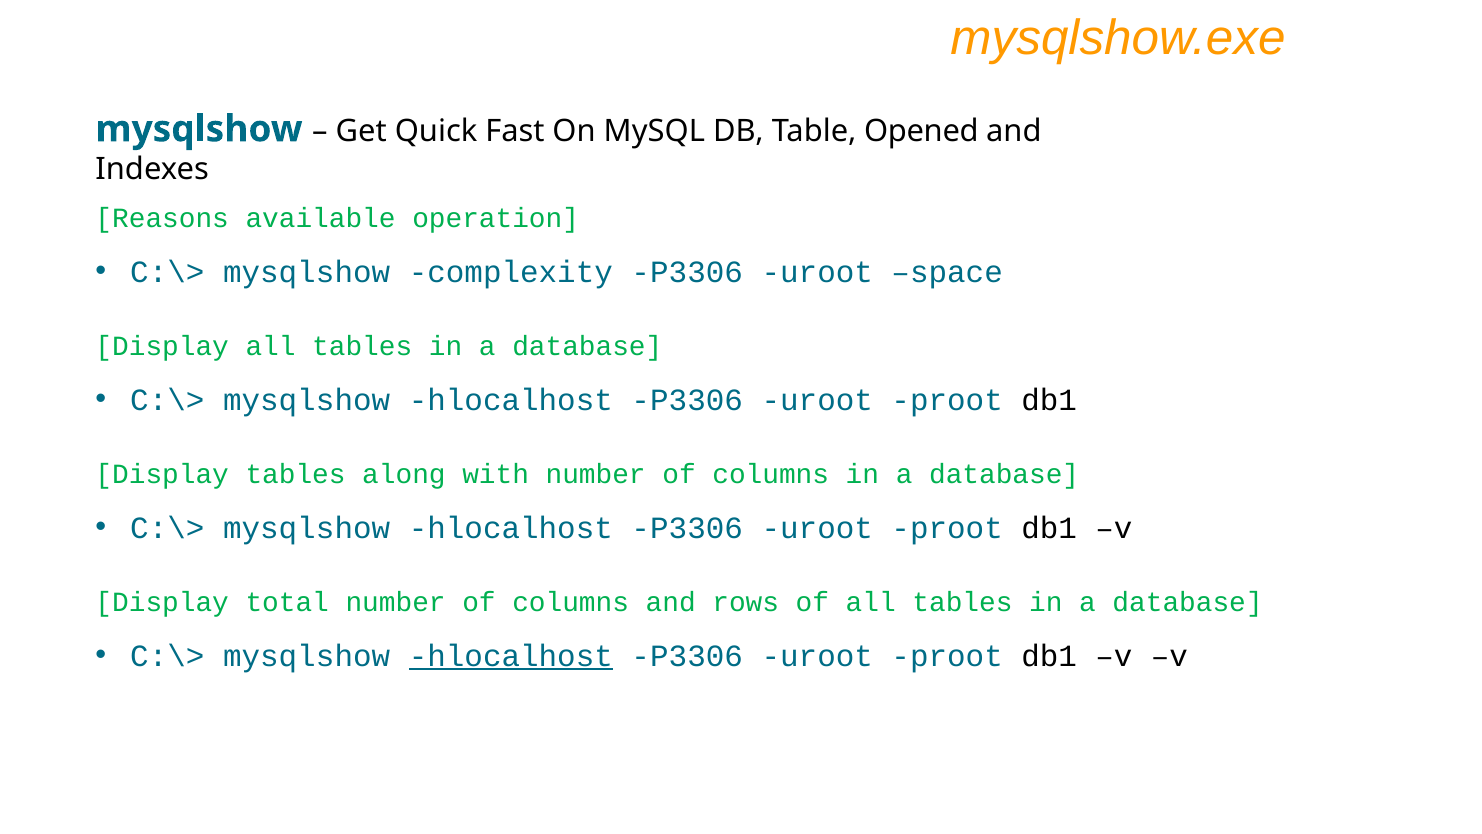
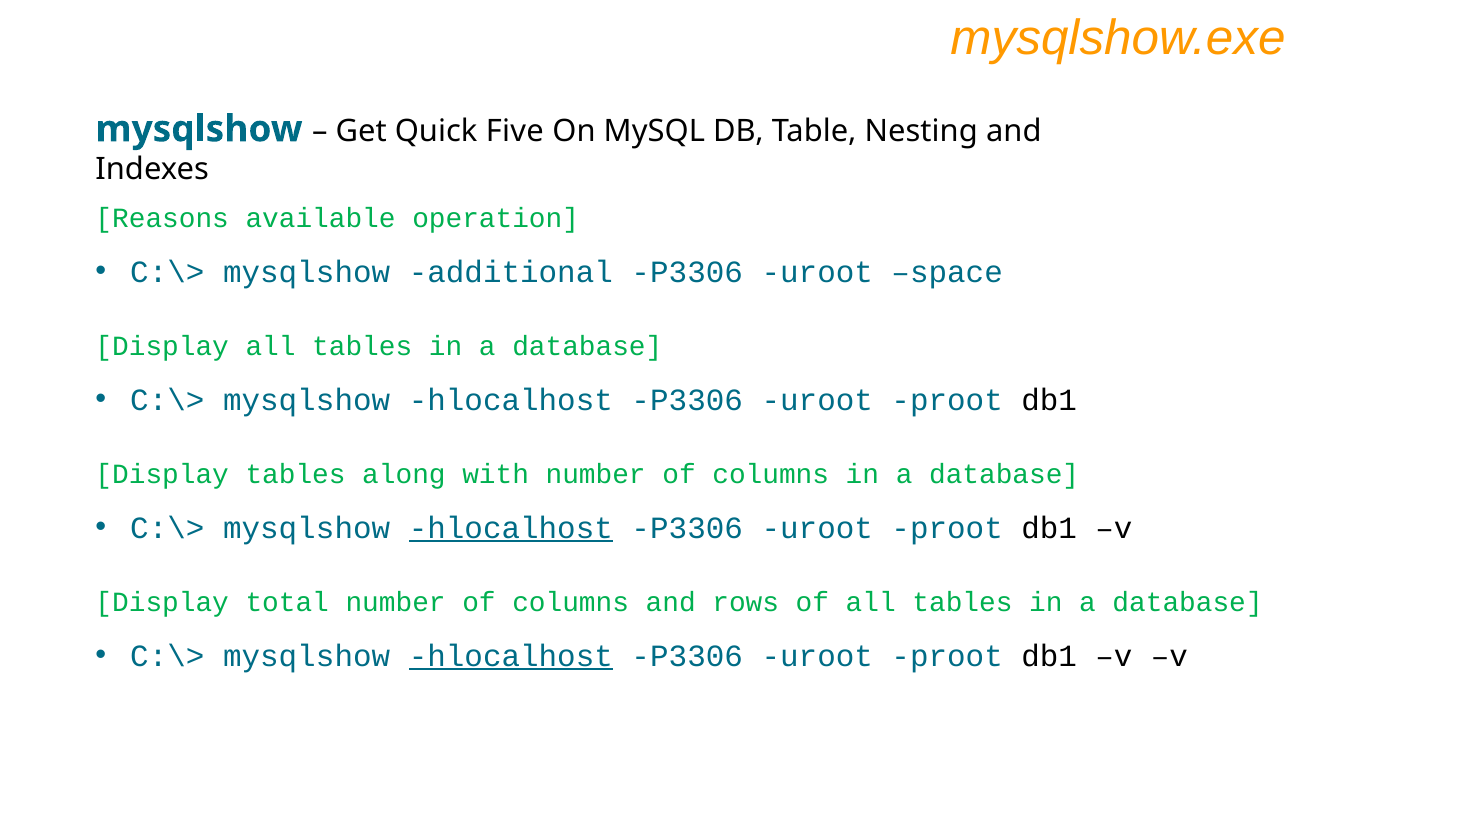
Fast: Fast -> Five (515, 131)
Opened: Opened -> Nesting (921, 131)
complexity: complexity -> additional (511, 272)
hlocalhost underline: none -> present (511, 528)
